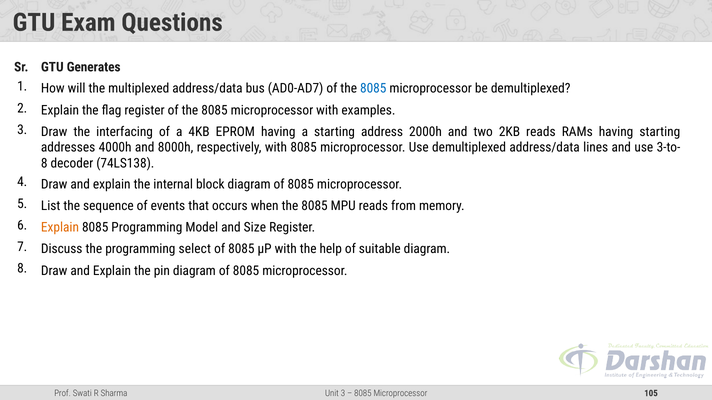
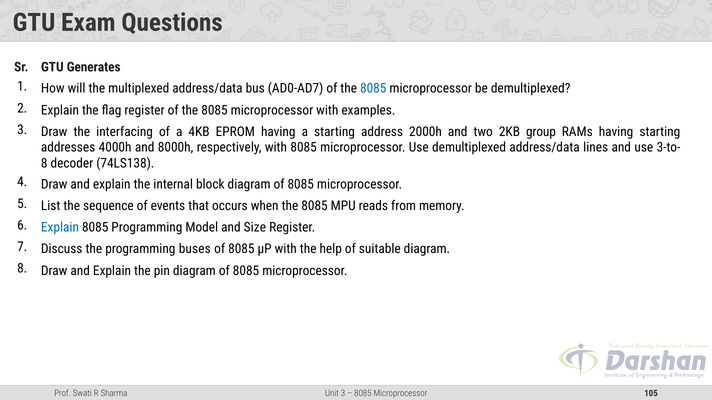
2KB reads: reads -> group (541, 132)
Explain colour: orange -> blue (60, 228)
select: select -> buses (195, 249)
